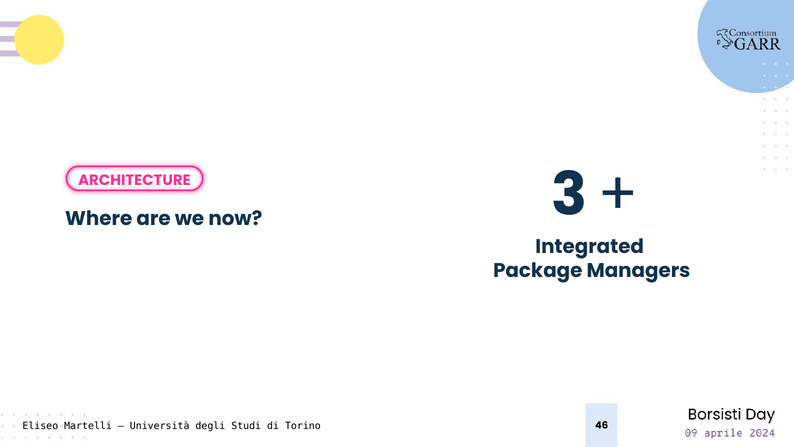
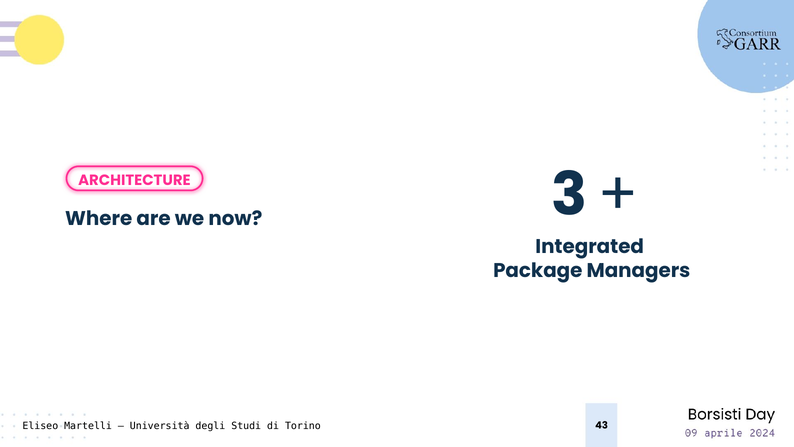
46: 46 -> 43 (602, 425)
